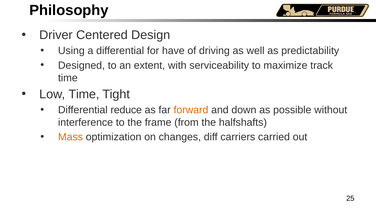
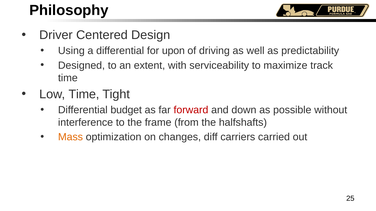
have: have -> upon (173, 51)
reduce: reduce -> budget (126, 110)
forward colour: orange -> red (191, 110)
